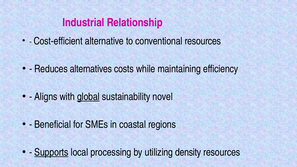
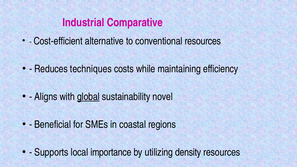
Relationship: Relationship -> Comparative (135, 23)
alternatives: alternatives -> techniques (91, 69)
Supports underline: present -> none (51, 152)
processing: processing -> importance (111, 152)
